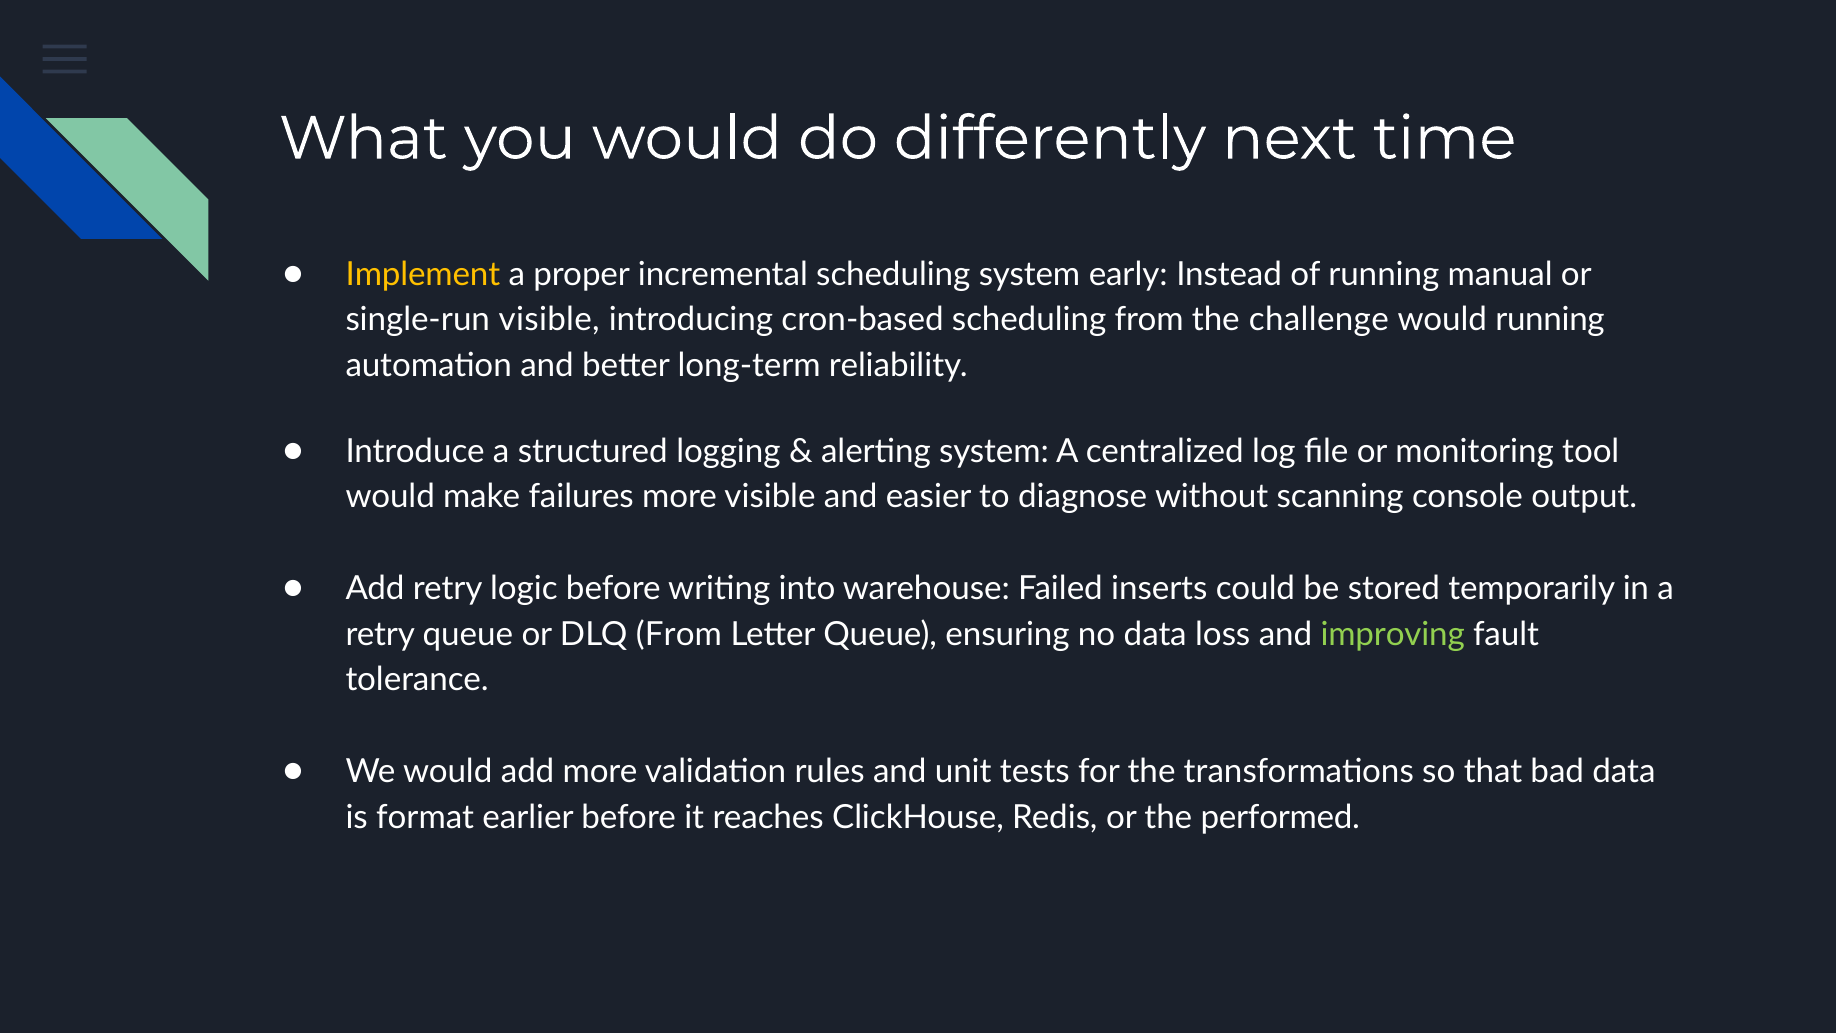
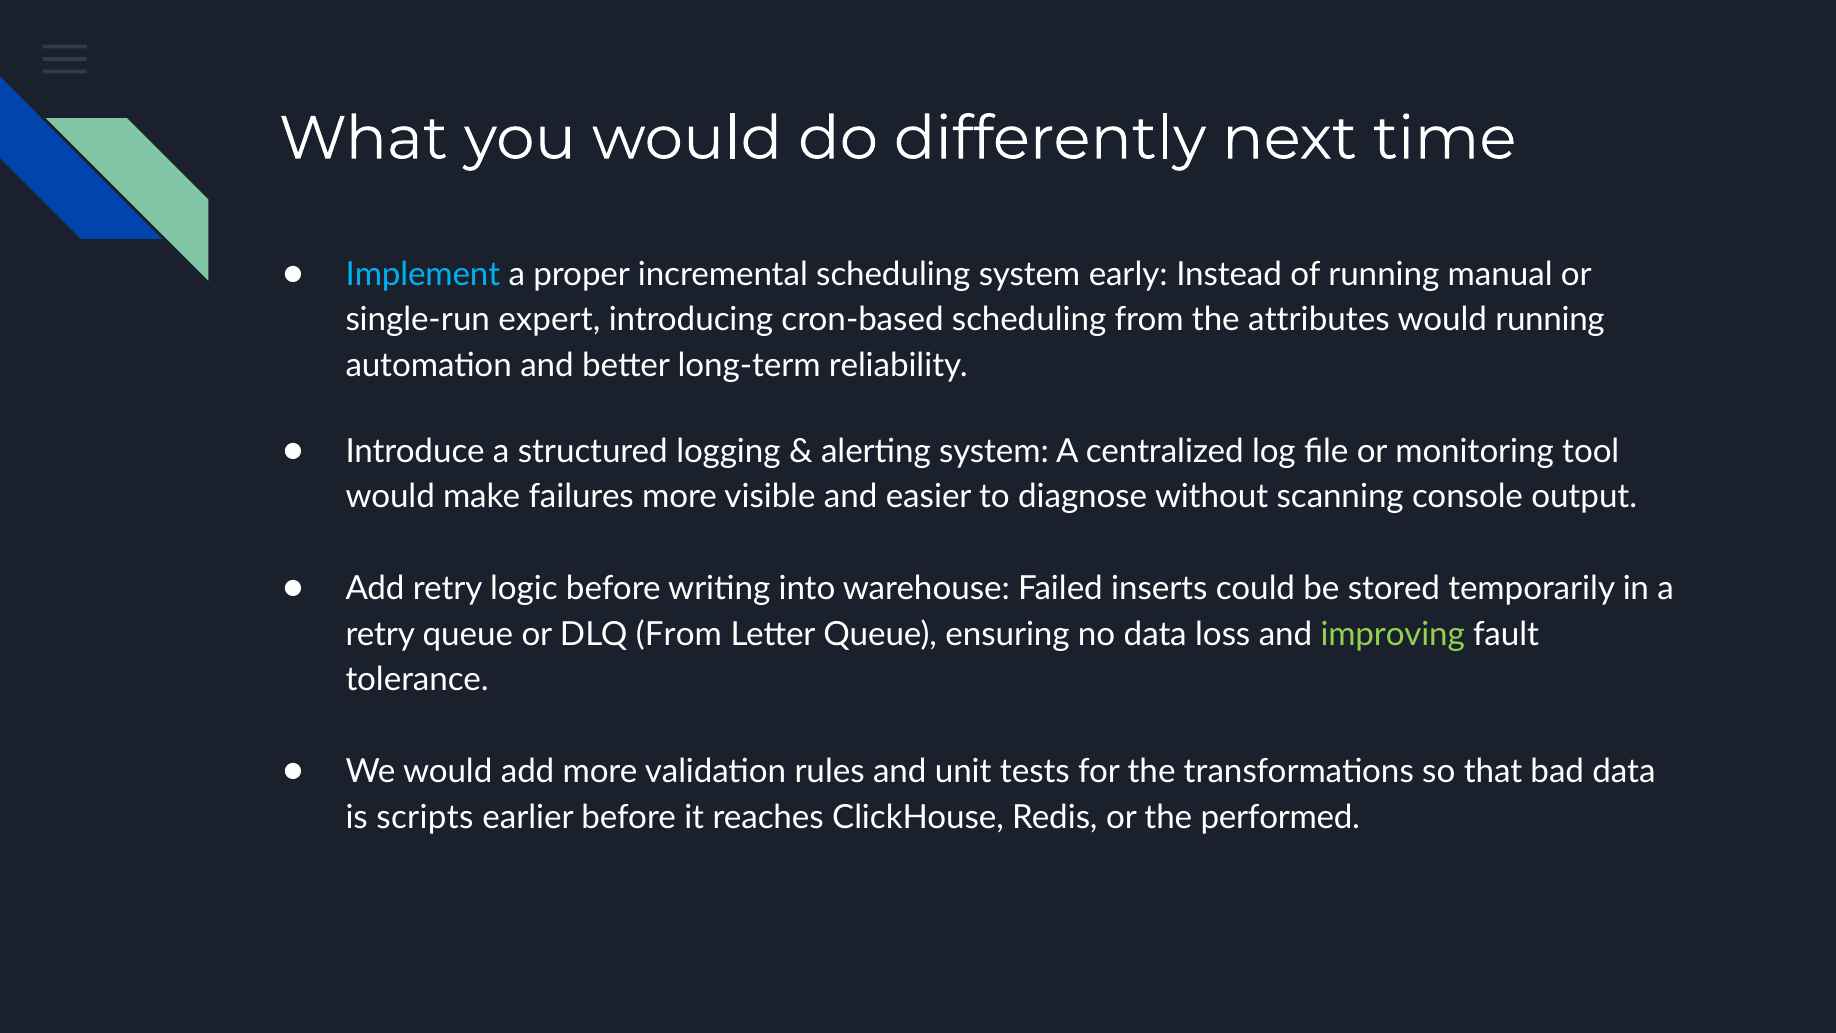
Implement colour: yellow -> light blue (423, 274)
single-run visible: visible -> expert (549, 320)
challenge: challenge -> attributes (1319, 320)
format: format -> scripts (425, 817)
